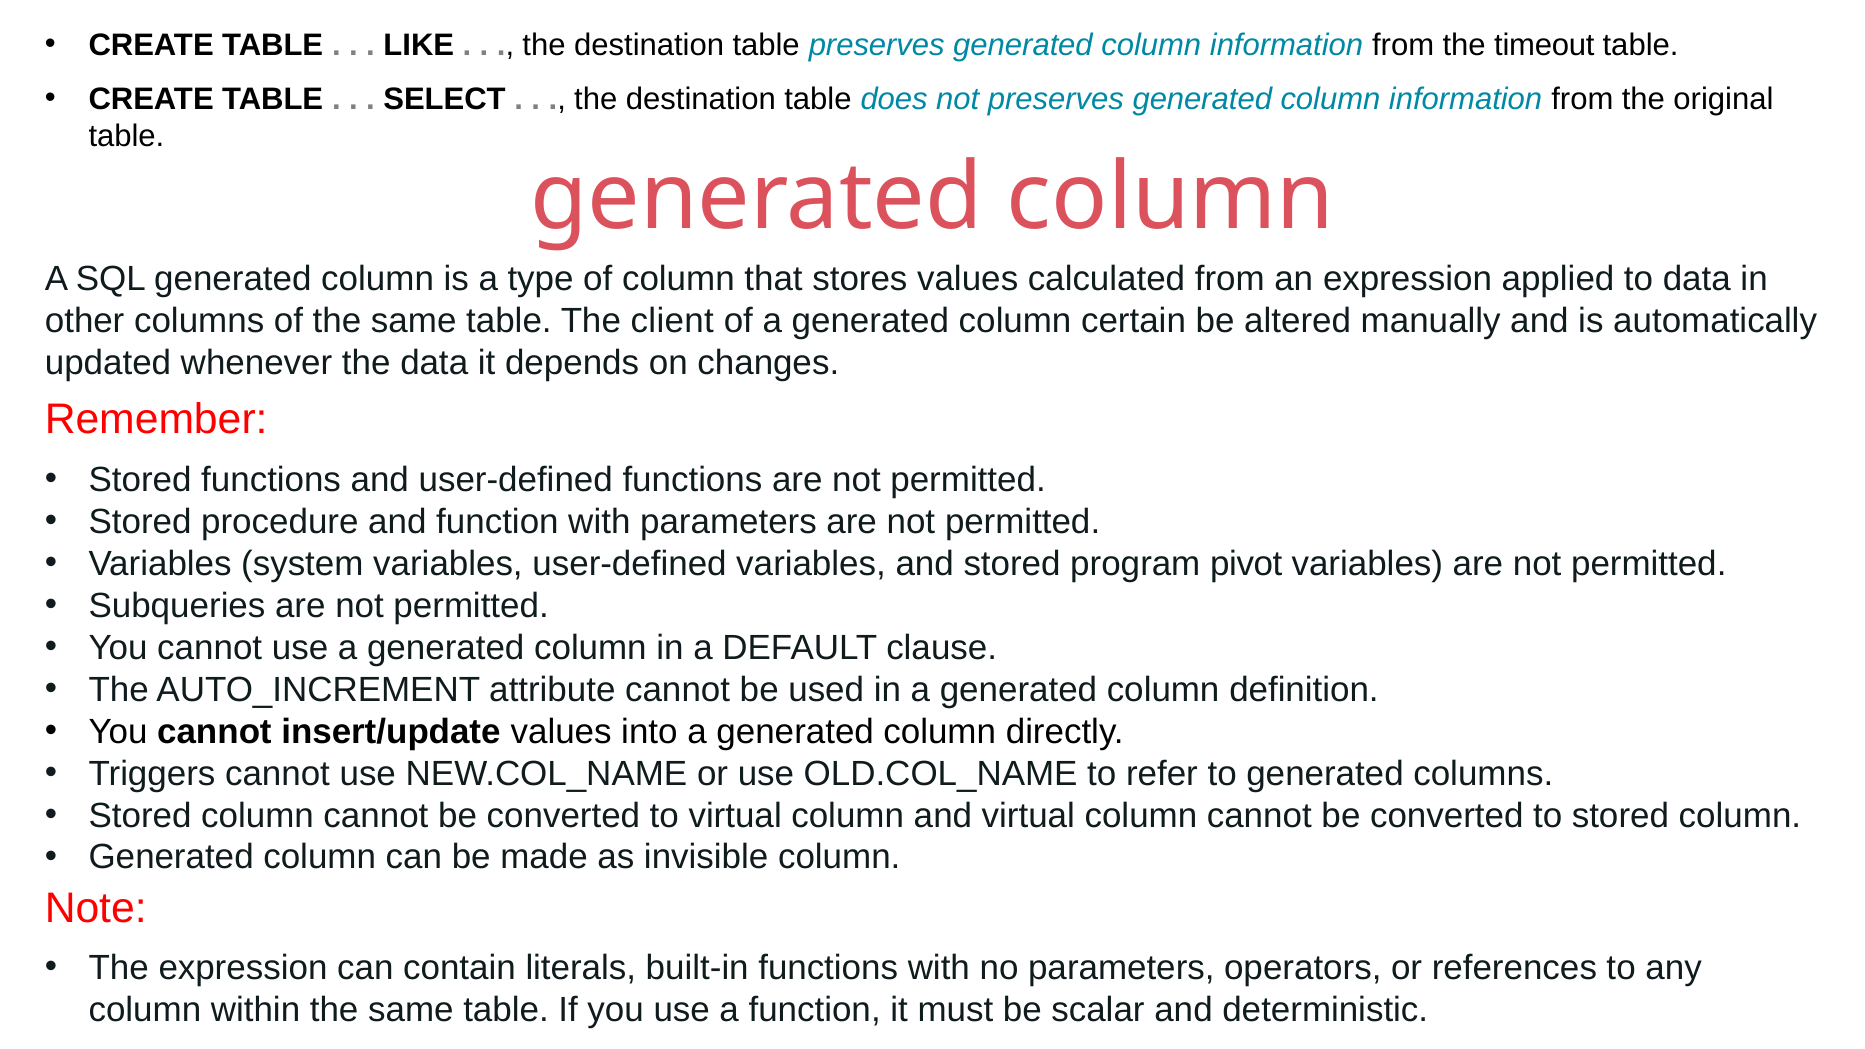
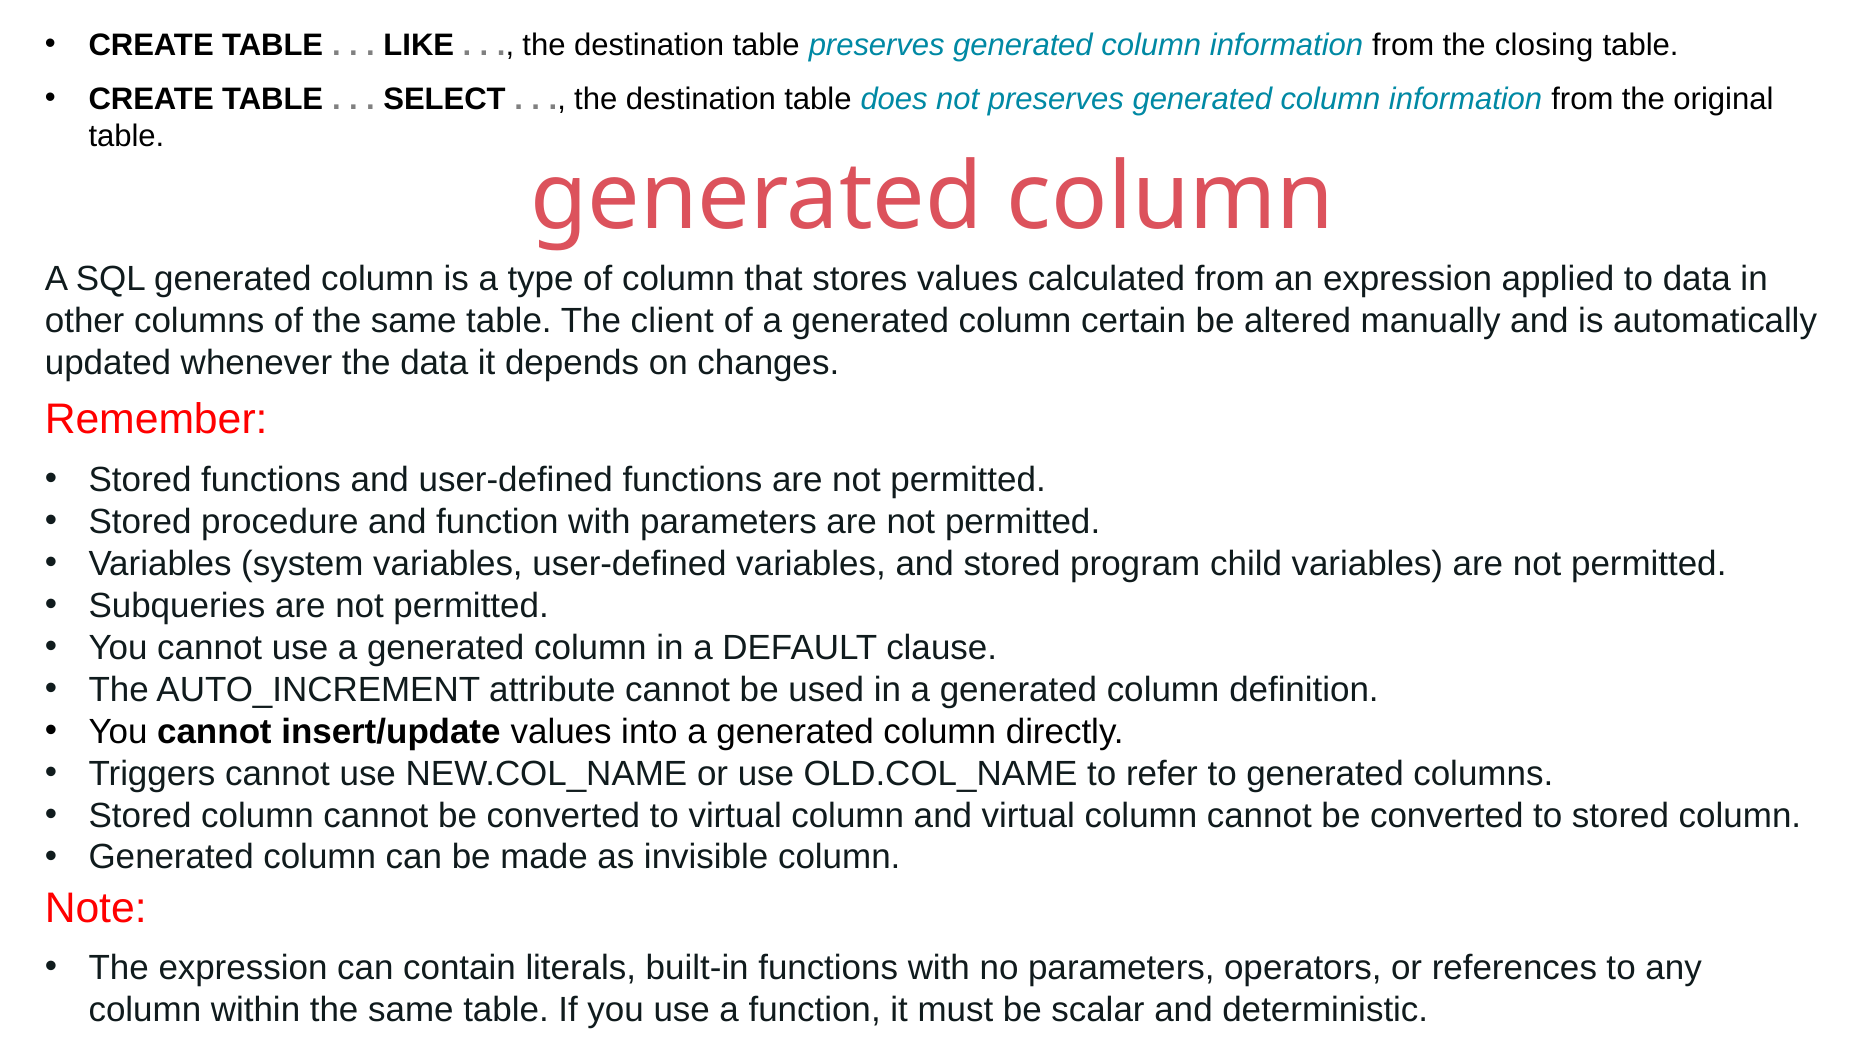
timeout: timeout -> closing (1544, 46)
pivot: pivot -> child (1246, 564)
